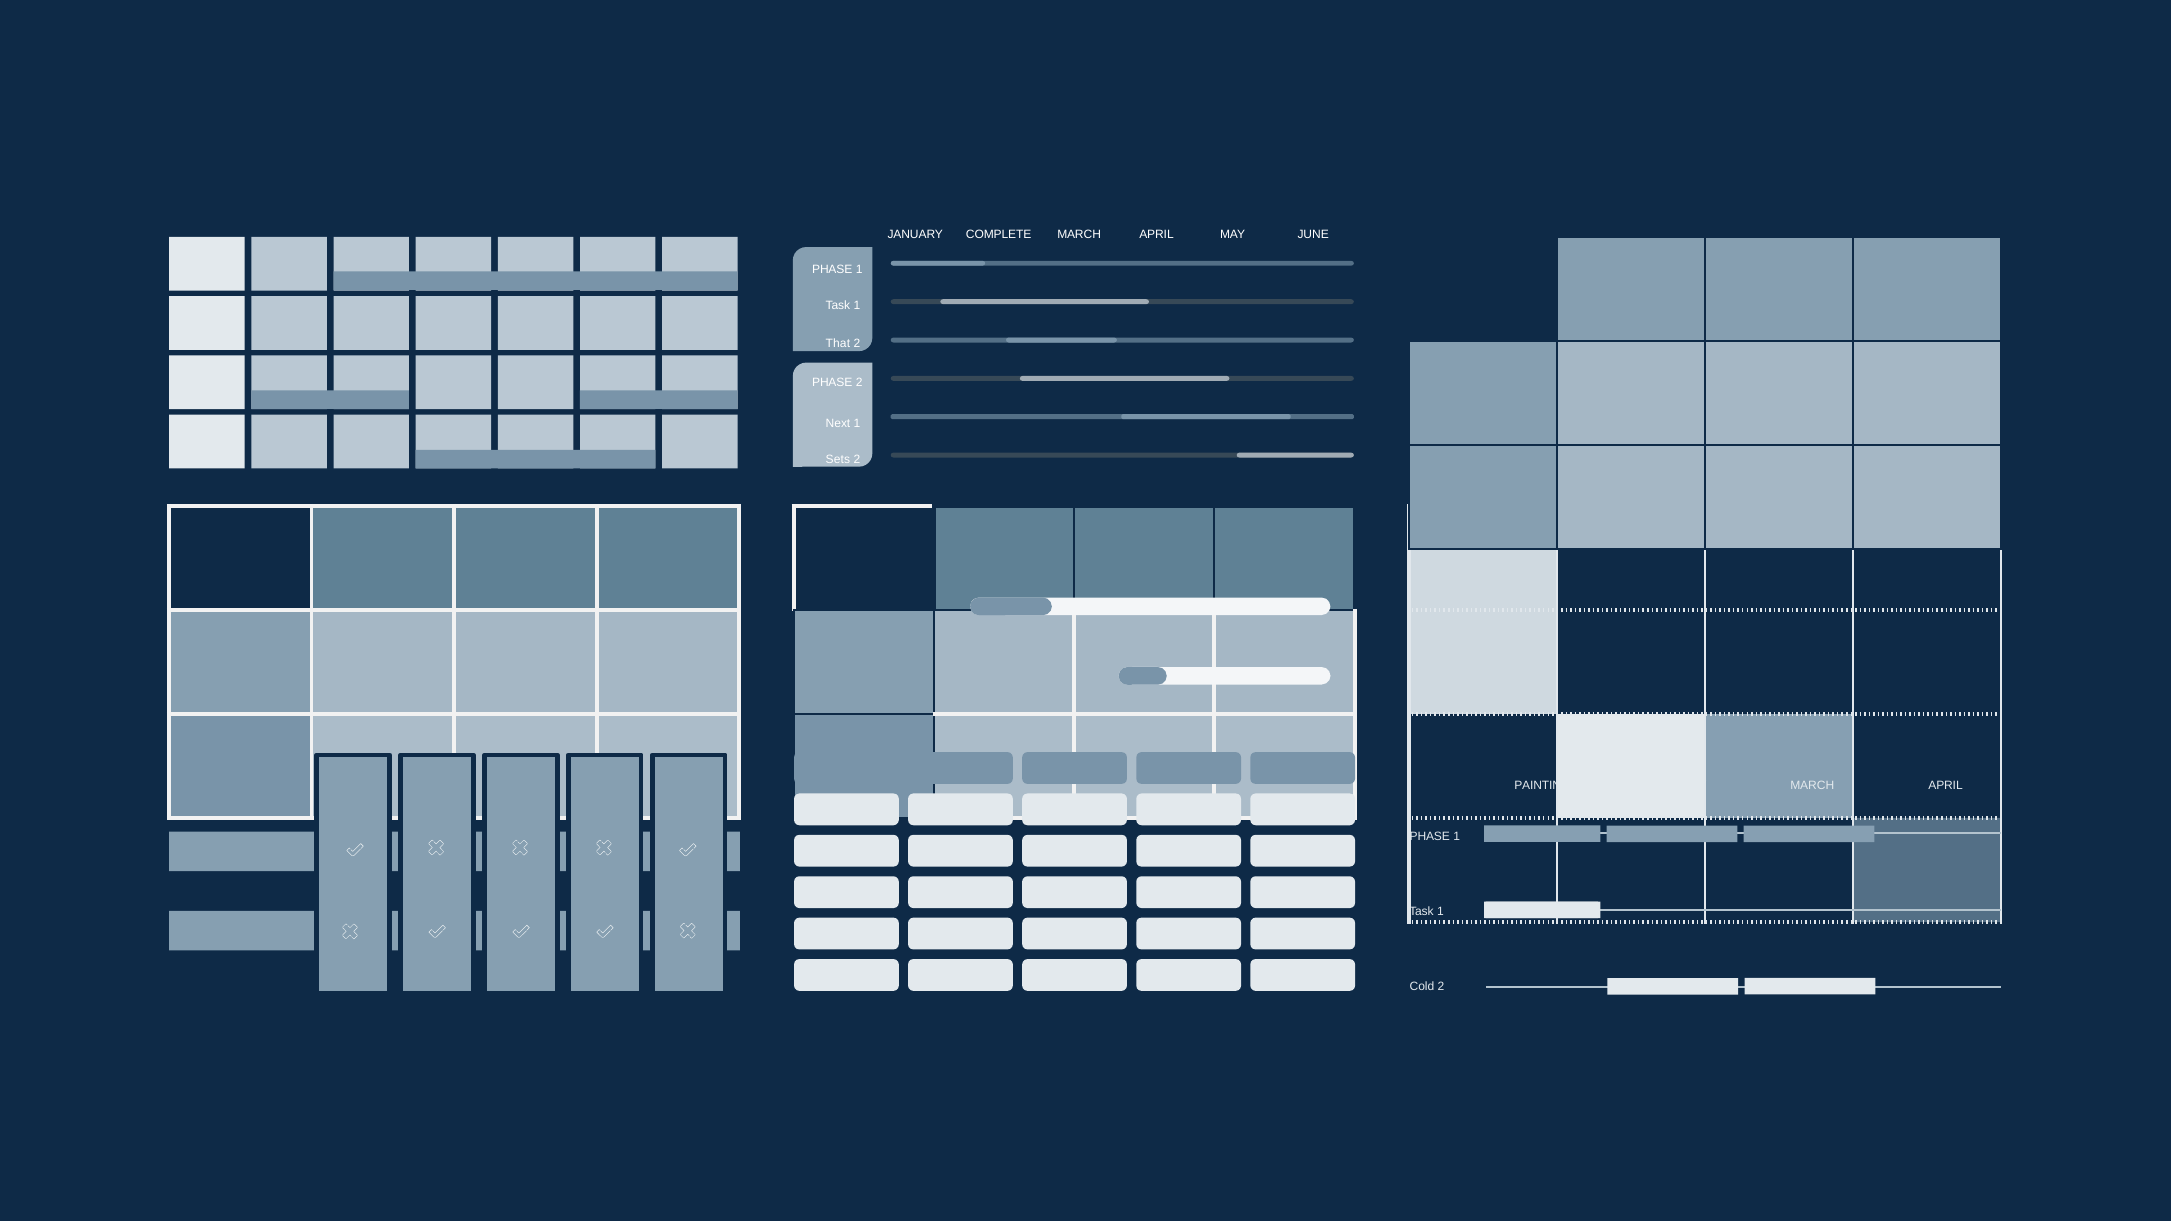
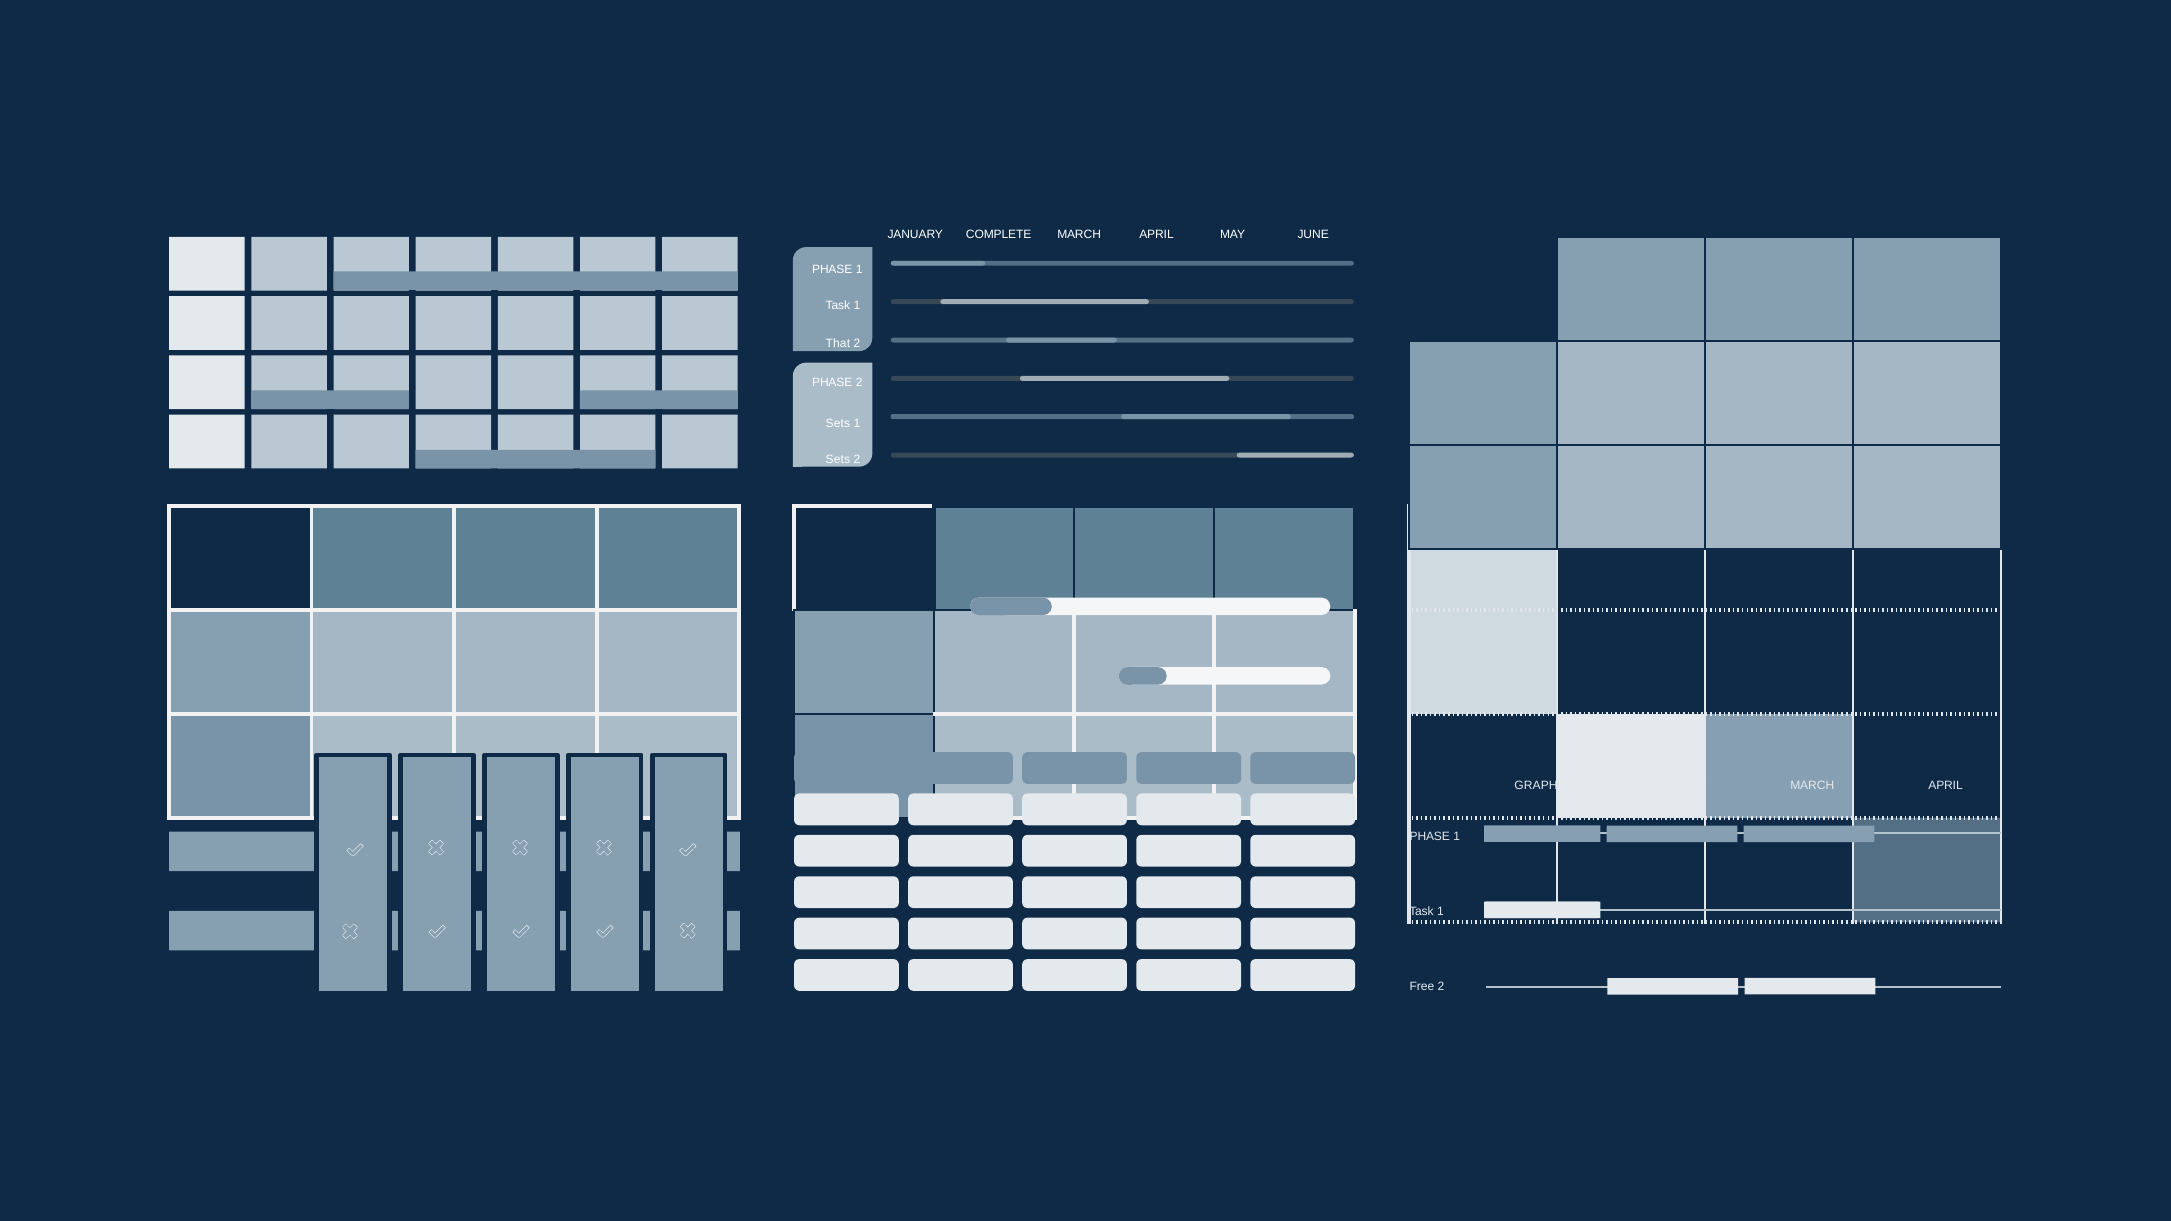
Next: Next -> Sets (838, 424)
PAINTING: PAINTING -> GRAPHIC (1542, 786)
Cold: Cold -> Free (1422, 987)
